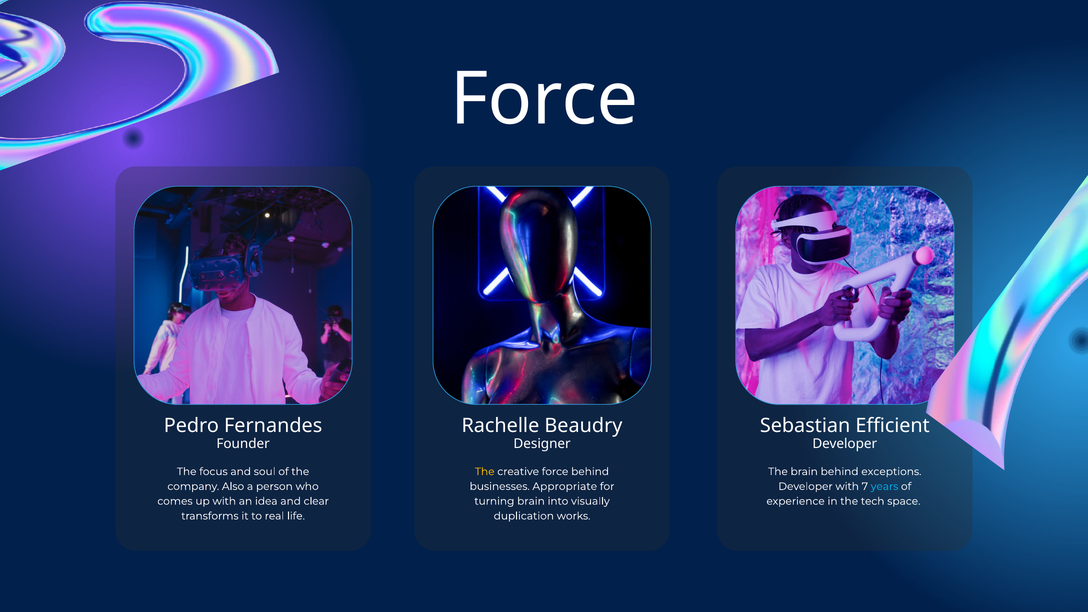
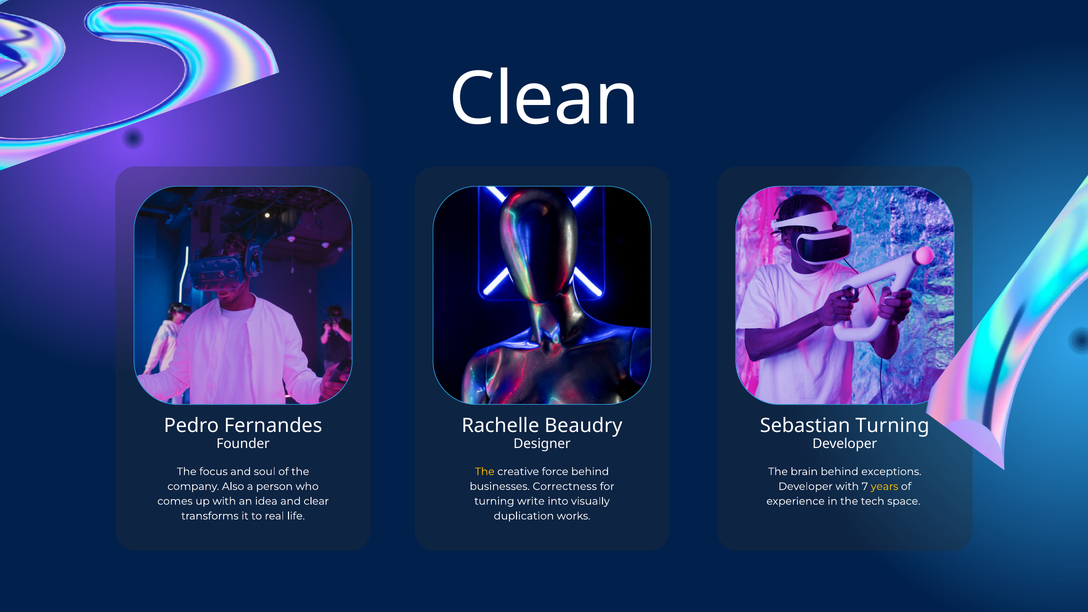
Force: Force -> Clean (544, 99)
Sebastian Efficient: Efficient -> Turning (892, 426)
Appropriate: Appropriate -> Correctness (565, 486)
years colour: light blue -> yellow (885, 486)
turning brain: brain -> write (531, 501)
